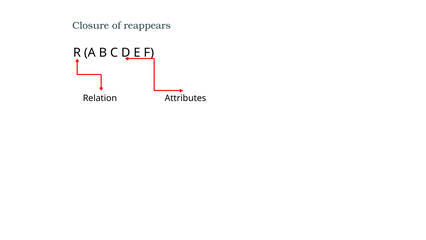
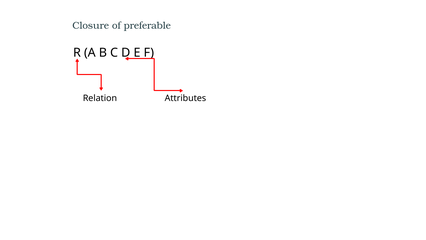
reappears: reappears -> preferable (147, 26)
